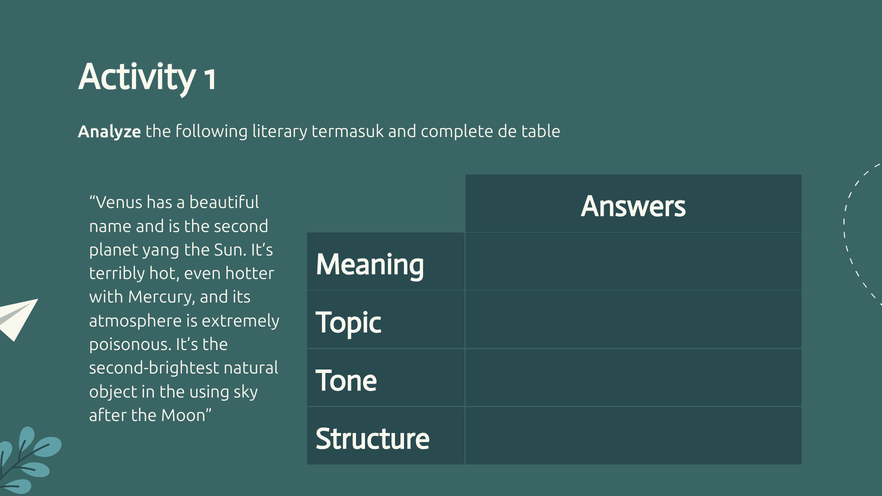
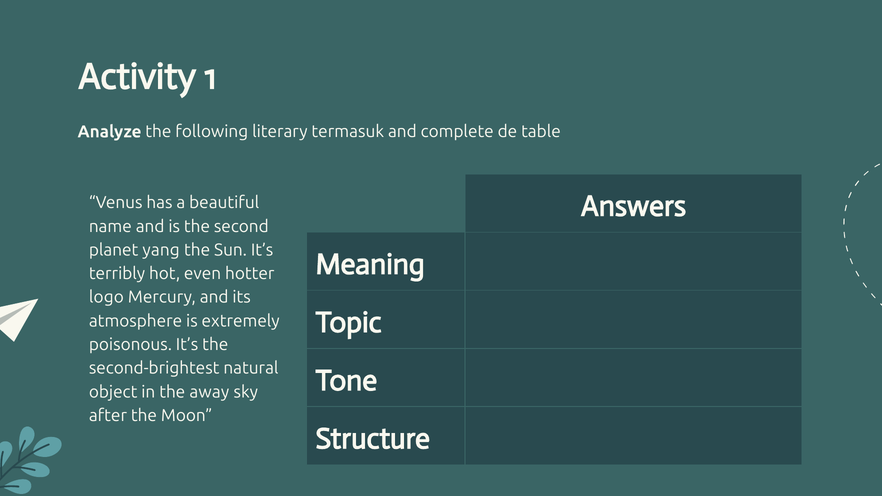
with: with -> logo (106, 297)
using: using -> away (209, 392)
